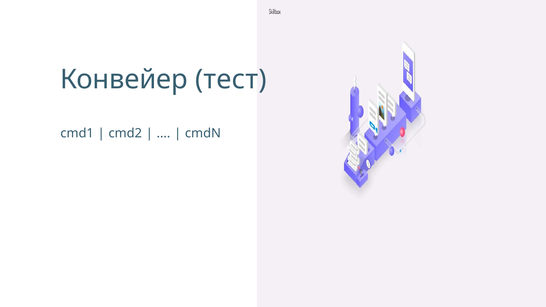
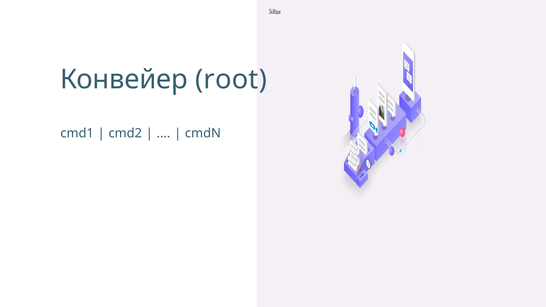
тест: тест -> root (231, 80)
